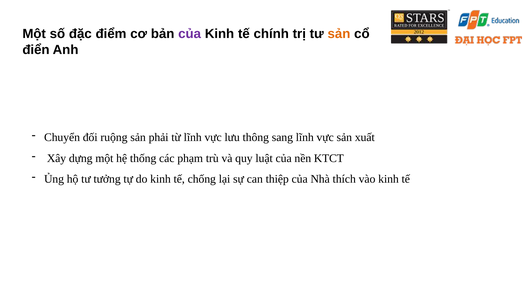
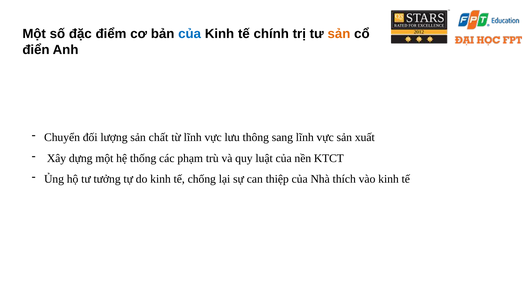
của colour: purple -> blue (190, 34)
ruộng: ruộng -> lượng (114, 138)
phải: phải -> chất (159, 138)
